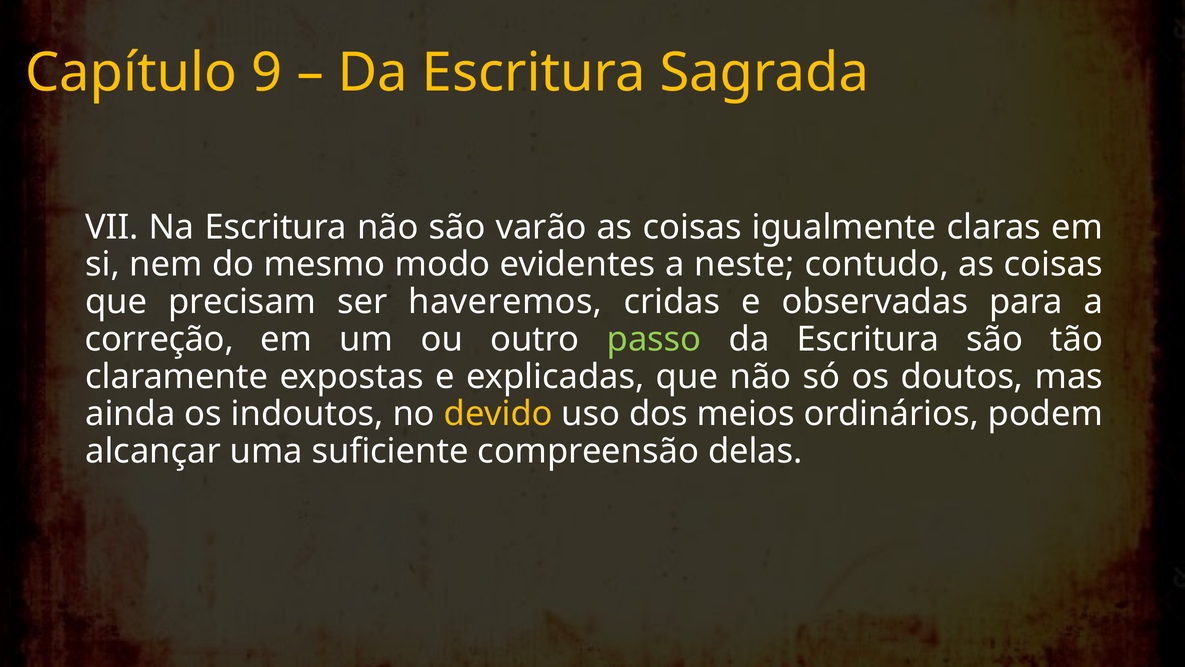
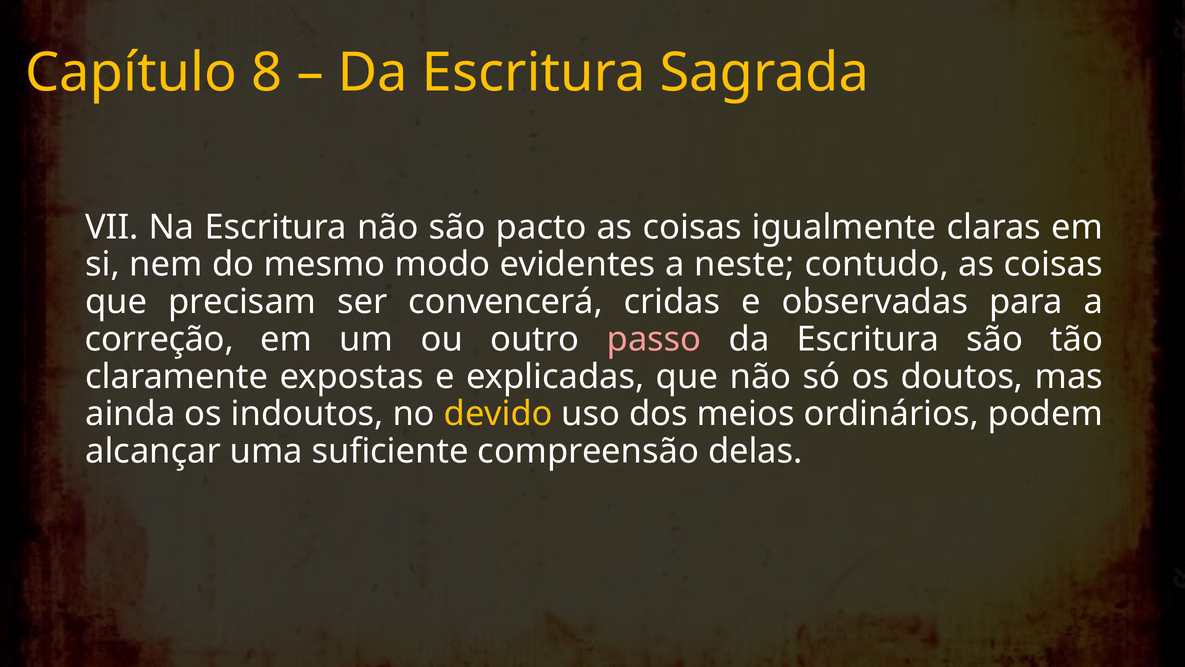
9: 9 -> 8 (267, 73)
varão: varão -> pacto (541, 227)
haveremos: haveremos -> convencerá (506, 302)
passo colour: light green -> pink (654, 339)
